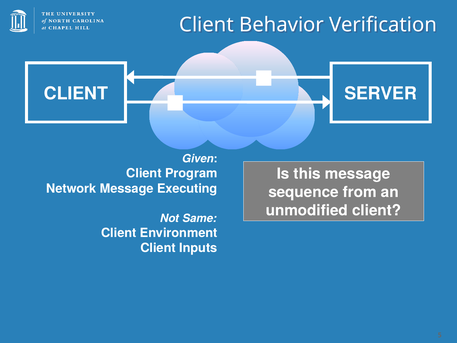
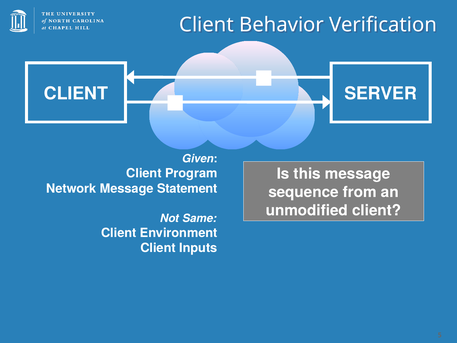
Executing: Executing -> Statement (187, 189)
